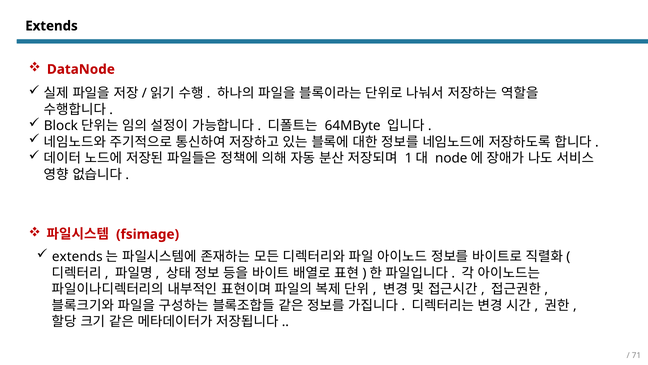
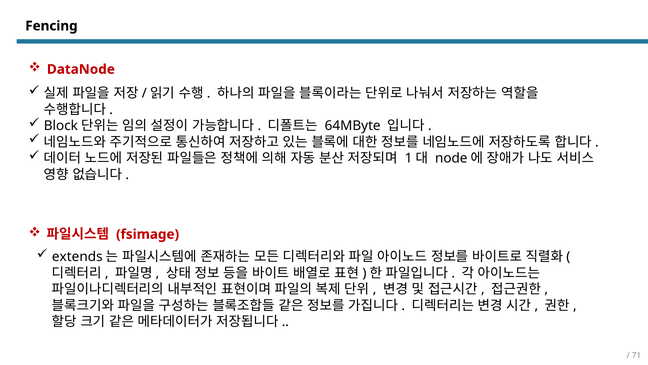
Extends: Extends -> Fencing (51, 26)
